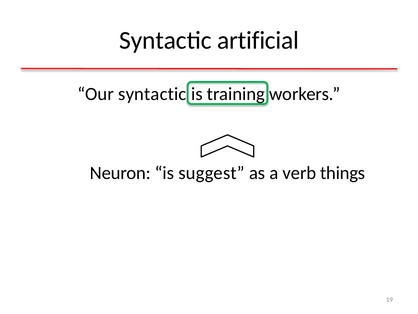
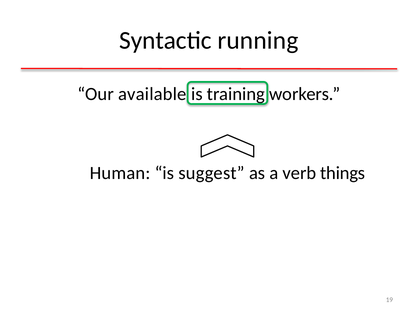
artificial: artificial -> running (258, 40)
Our syntactic: syntactic -> available (152, 94)
Neuron: Neuron -> Human (120, 173)
